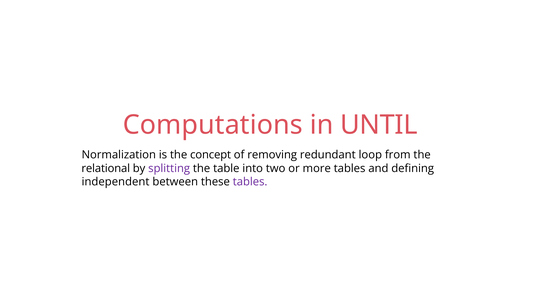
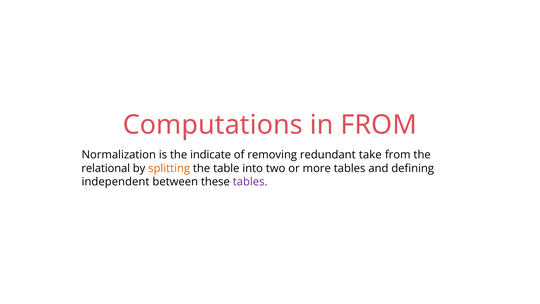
in UNTIL: UNTIL -> FROM (379, 125)
concept: concept -> indicate (211, 155)
loop: loop -> take (370, 155)
splitting colour: purple -> orange (169, 168)
